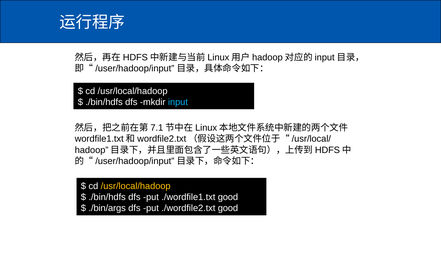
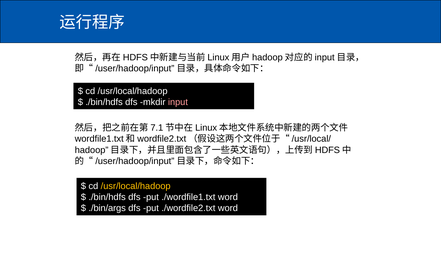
input colour: light blue -> pink (178, 102)
./wordfile1.txt good: good -> word (228, 197)
./wordfile2.txt good: good -> word (228, 208)
